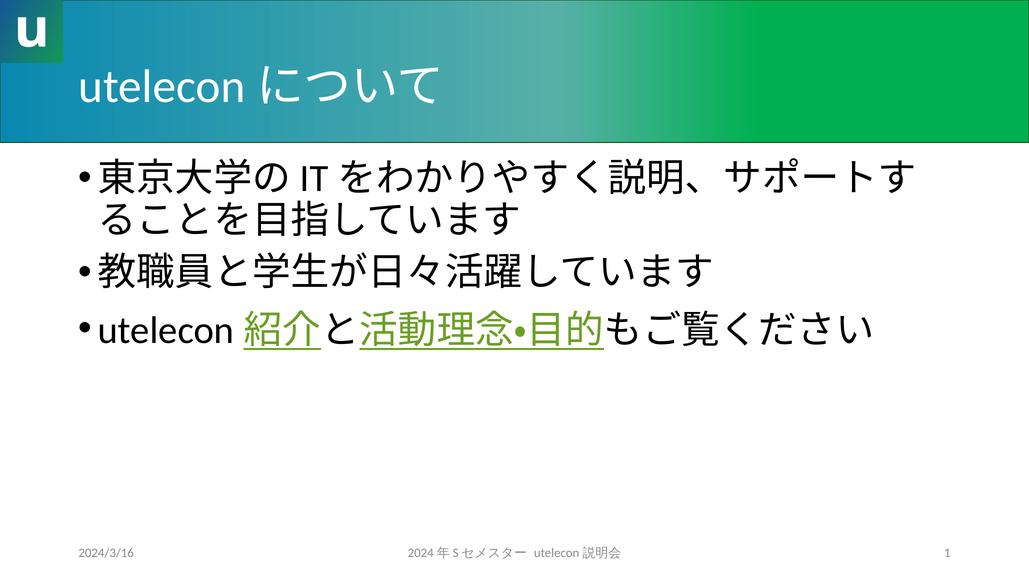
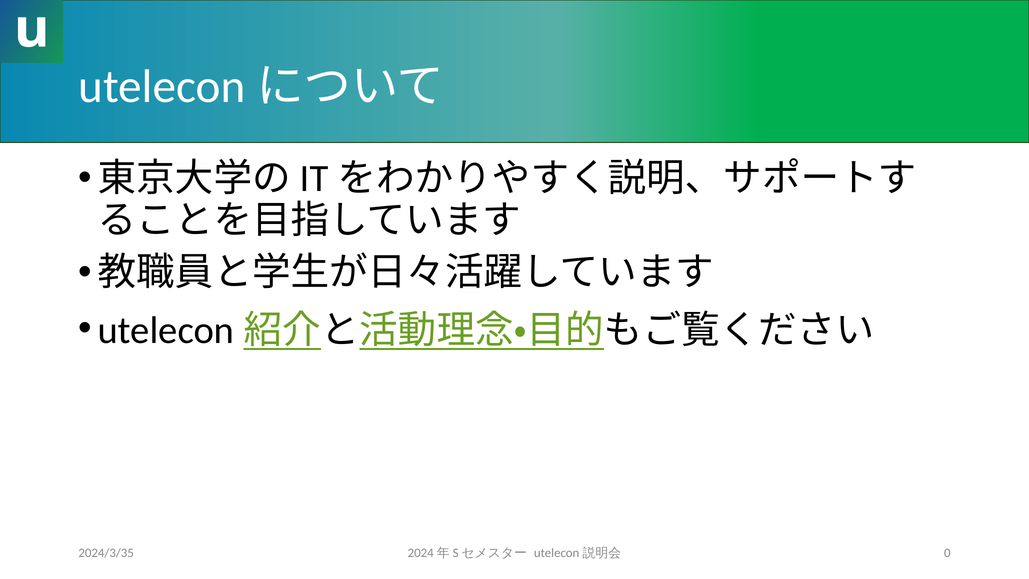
2024/3/16: 2024/3/16 -> 2024/3/35 (106, 553)
1: 1 -> 0 (947, 553)
